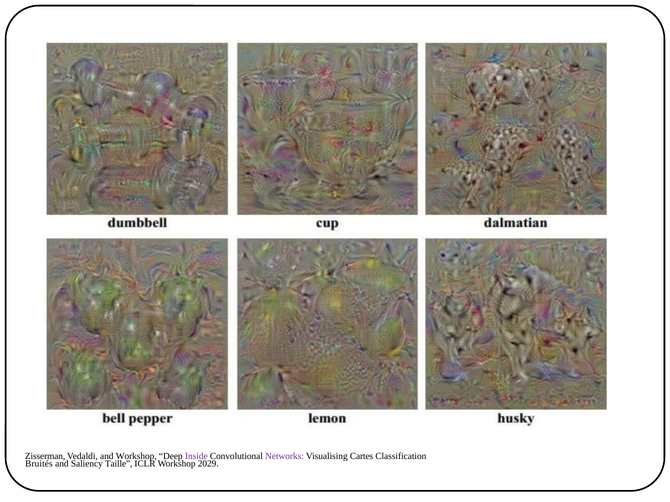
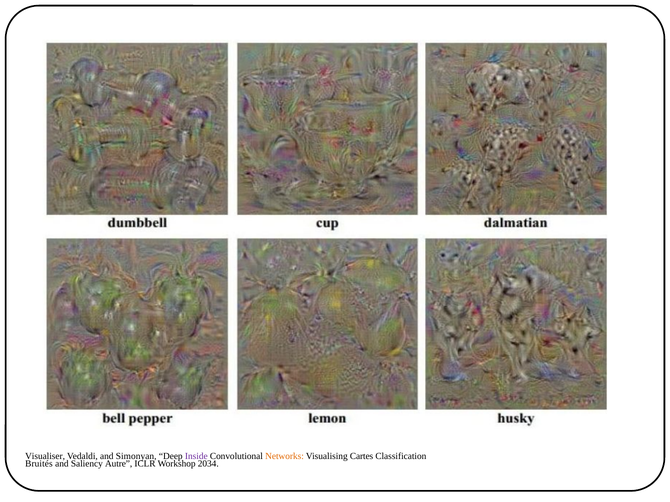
Zisserman: Zisserman -> Visualiser (45, 457)
and Workshop: Workshop -> Simonyan (136, 457)
Networks colour: purple -> orange (285, 457)
Taille: Taille -> Autre (119, 464)
2029: 2029 -> 2034 (208, 464)
